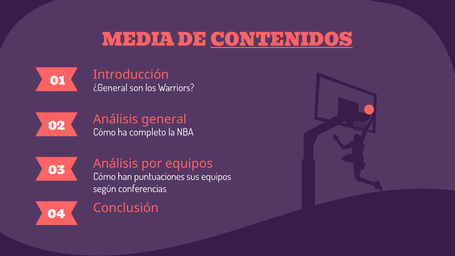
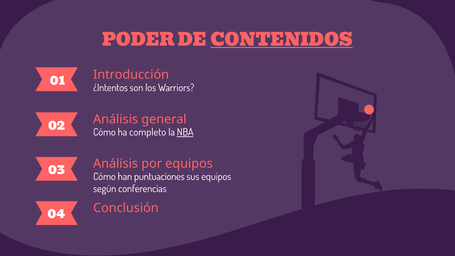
MEDIA: MEDIA -> PODER (138, 40)
¿General: ¿General -> ¿Intentos (110, 88)
NBA underline: none -> present (185, 132)
